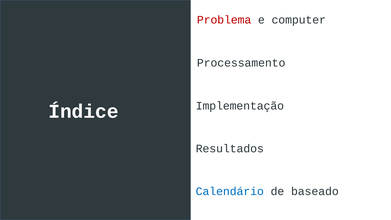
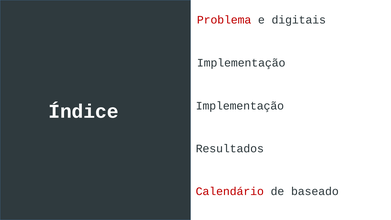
computer: computer -> digitais (299, 20)
Processamento: Processamento -> Implementação (241, 63)
Calendário colour: blue -> red (230, 191)
